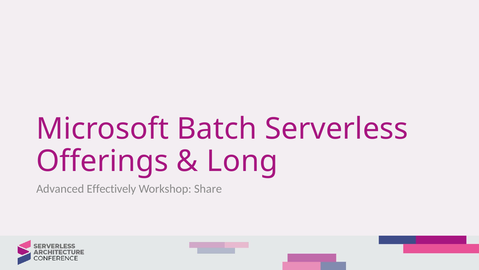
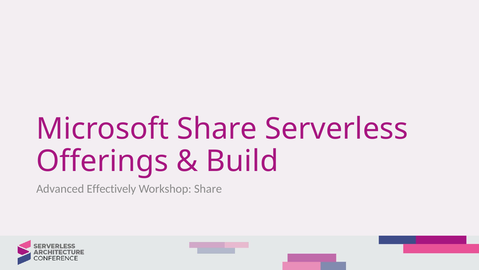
Microsoft Batch: Batch -> Share (217, 129)
Long: Long -> Build (242, 161)
